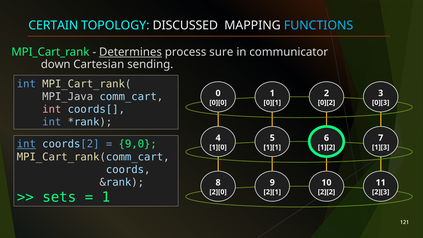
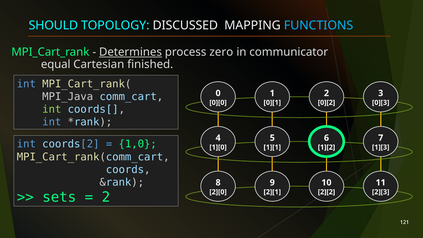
CERTAIN: CERTAIN -> SHOULD (53, 25)
sure: sure -> zero (221, 52)
down: down -> equal (56, 64)
sending: sending -> finished (150, 64)
int colour: pink -> light green (52, 109)
int underline: present -> none (26, 144)
9,0: 9,0 -> 1,0 (138, 144)
1: 1 -> 2 (106, 197)
